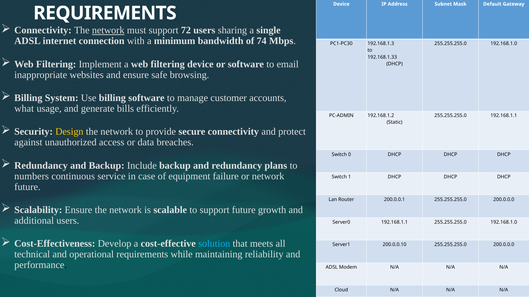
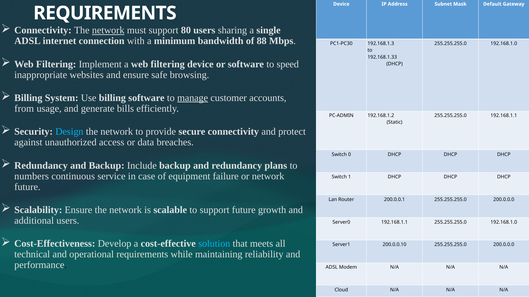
72: 72 -> 80 (186, 30)
74: 74 -> 88 (262, 41)
email: email -> speed (288, 64)
manage underline: none -> present (193, 98)
what: what -> from (24, 109)
Design colour: yellow -> light blue (69, 132)
